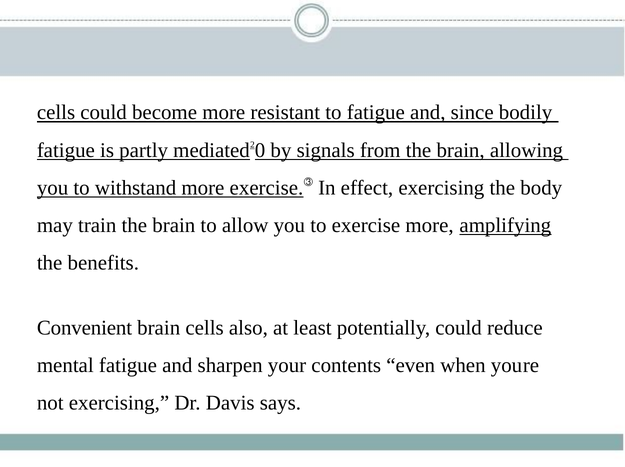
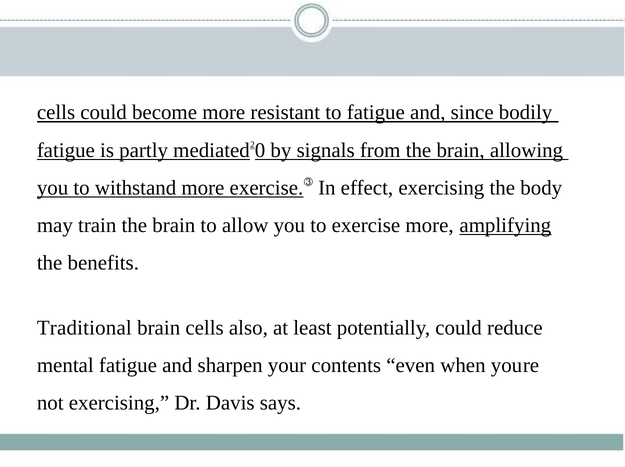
Convenient: Convenient -> Traditional (84, 328)
